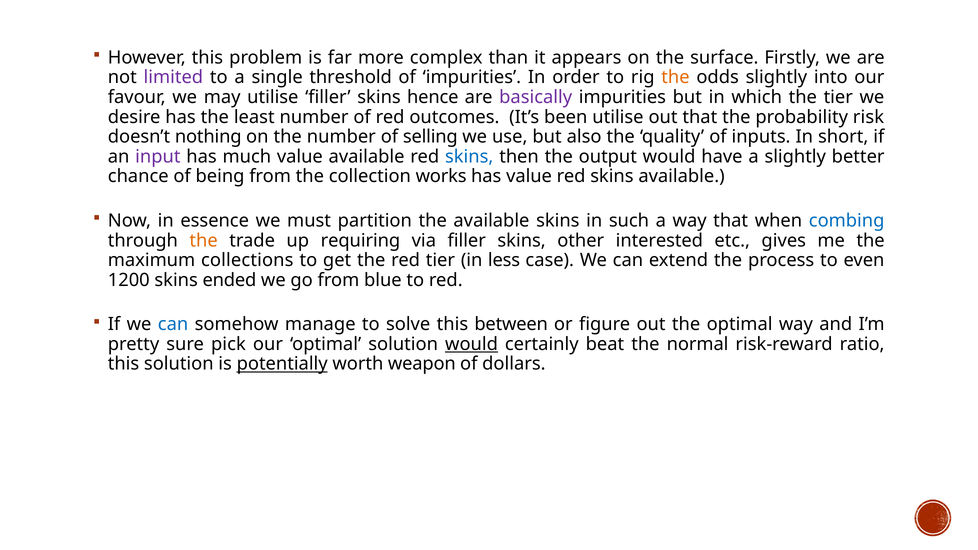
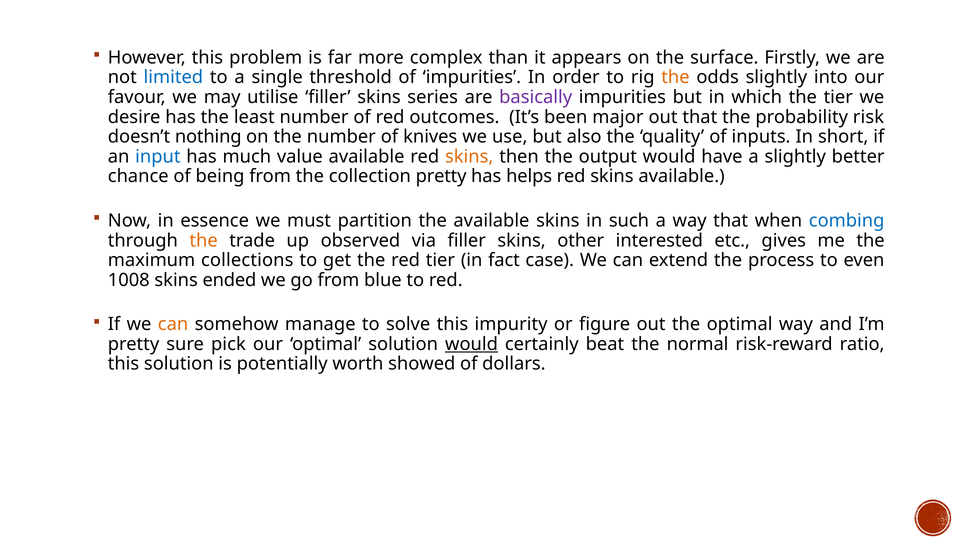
limited colour: purple -> blue (173, 77)
hence: hence -> series (433, 97)
been utilise: utilise -> major (618, 117)
selling: selling -> knives (430, 137)
input colour: purple -> blue (158, 157)
skins colour: blue -> orange (469, 157)
collection works: works -> pretty (441, 176)
has value: value -> helps (529, 176)
requiring: requiring -> observed (360, 241)
less: less -> fact (504, 260)
1200: 1200 -> 1008 (129, 280)
can colour: blue -> orange (173, 324)
between: between -> impurity (511, 324)
potentially underline: present -> none (282, 364)
weapon: weapon -> showed (422, 364)
